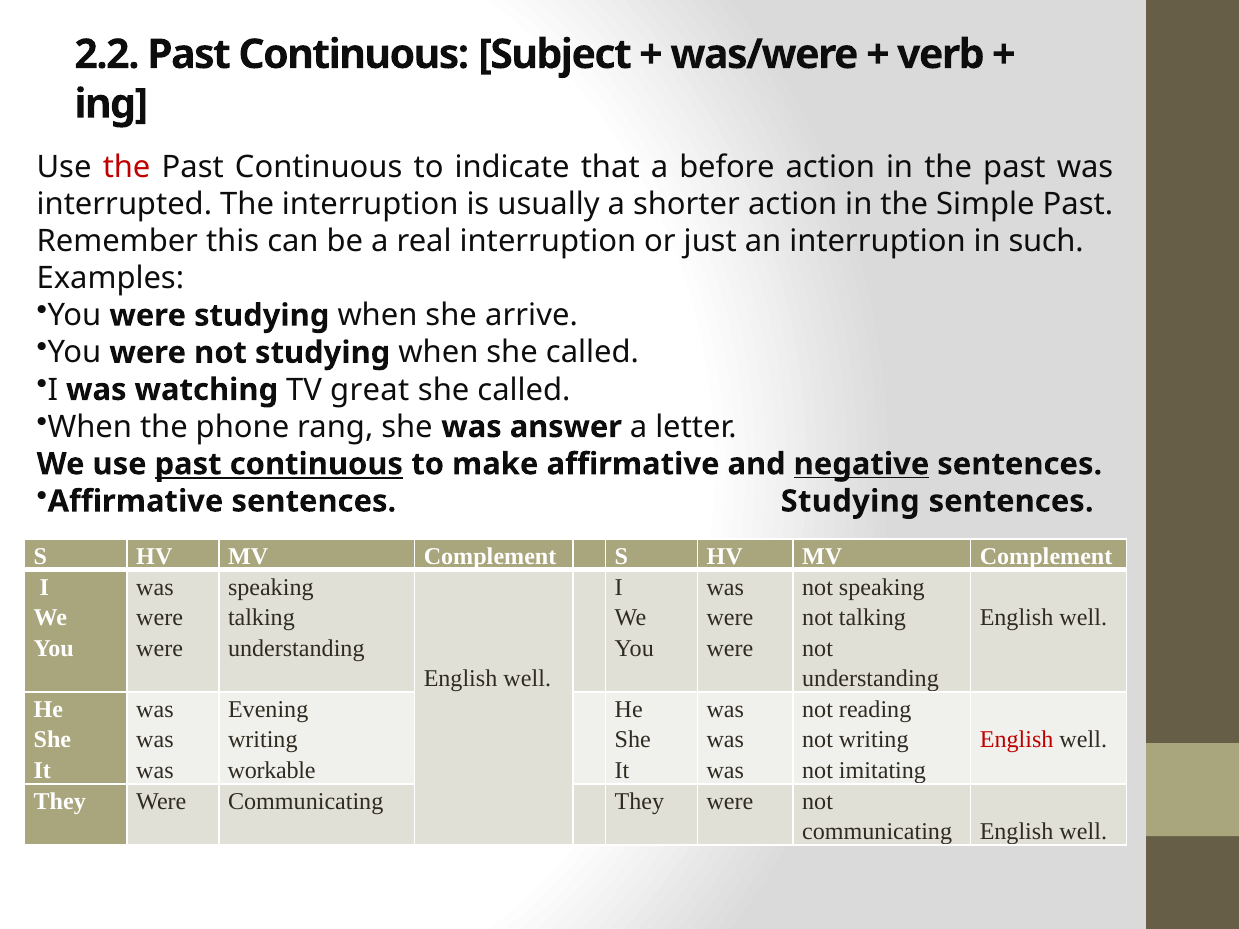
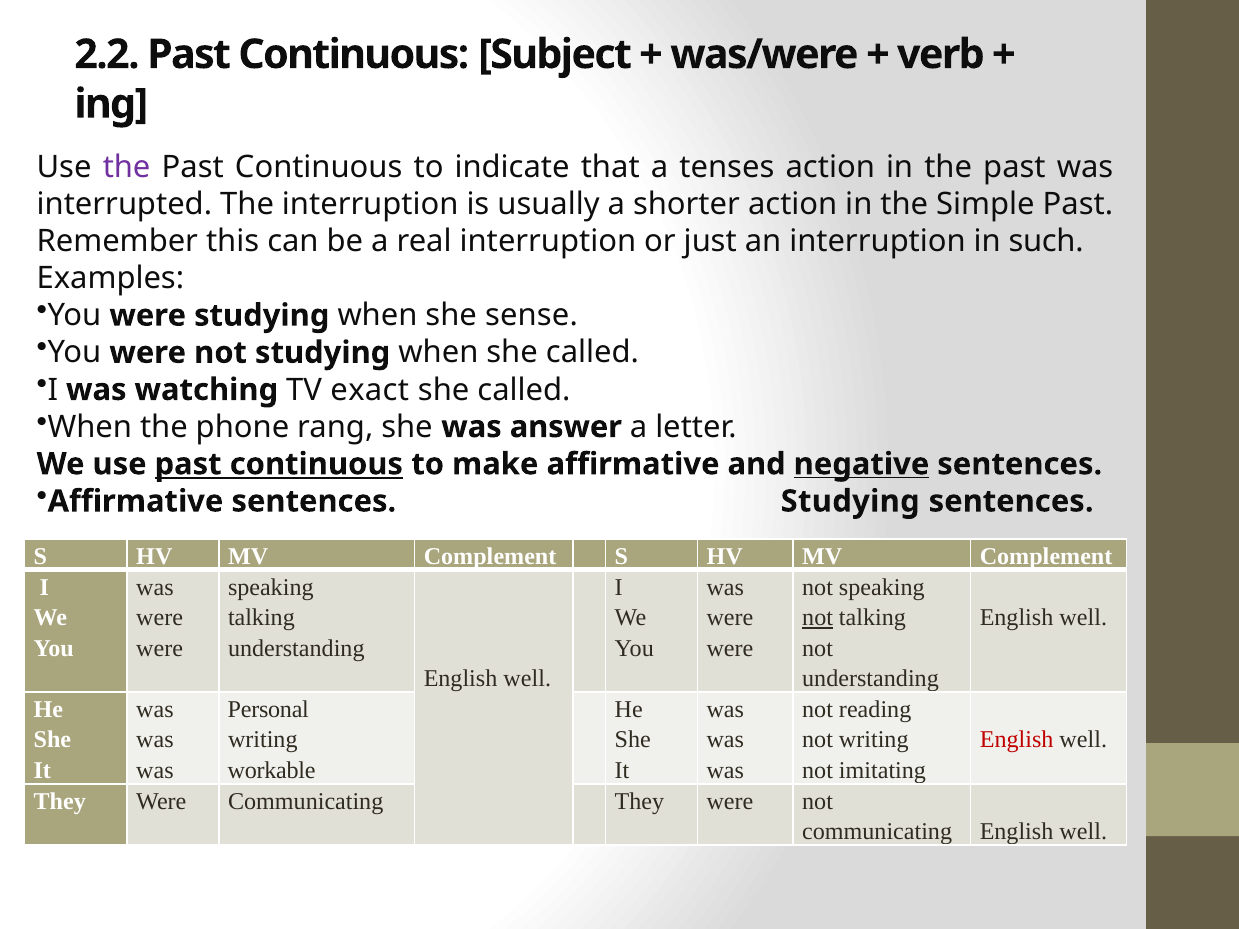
the colour: red -> purple (127, 167)
before: before -> tenses (727, 167)
arrive: arrive -> sense (531, 316)
great: great -> exact (370, 390)
not underline: none -> present (818, 618)
Evening: Evening -> Personal (268, 710)
